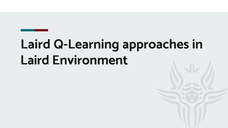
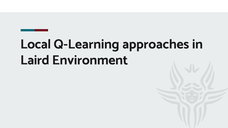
Laird: Laird -> Local (36, 44)
